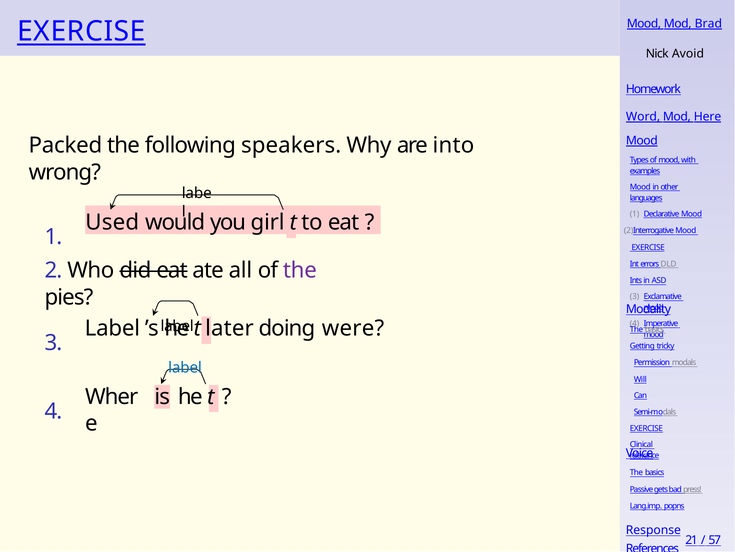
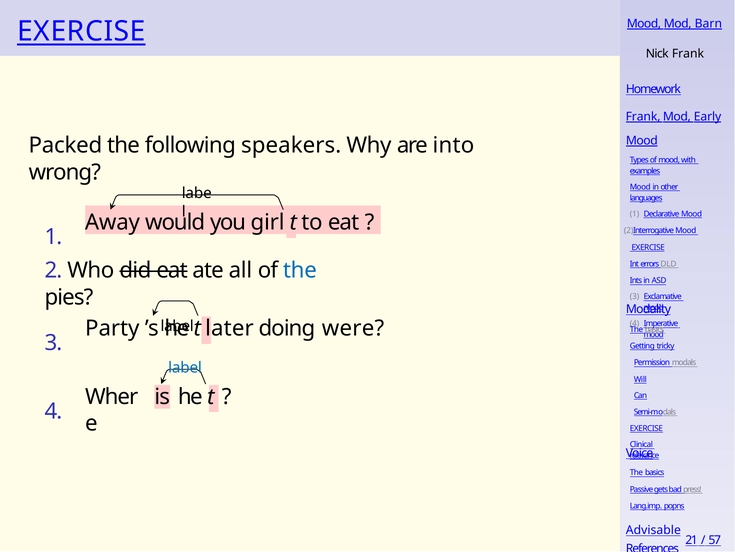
Brad: Brad -> Barn (708, 24)
Nick Avoid: Avoid -> Frank (688, 54)
Word: Word -> Frank (643, 116)
Here: Here -> Early (708, 116)
Used: Used -> Away (112, 222)
the colour: purple -> blue (300, 270)
Label: Label -> Party (112, 328)
Response: Response -> Advisable (653, 530)
